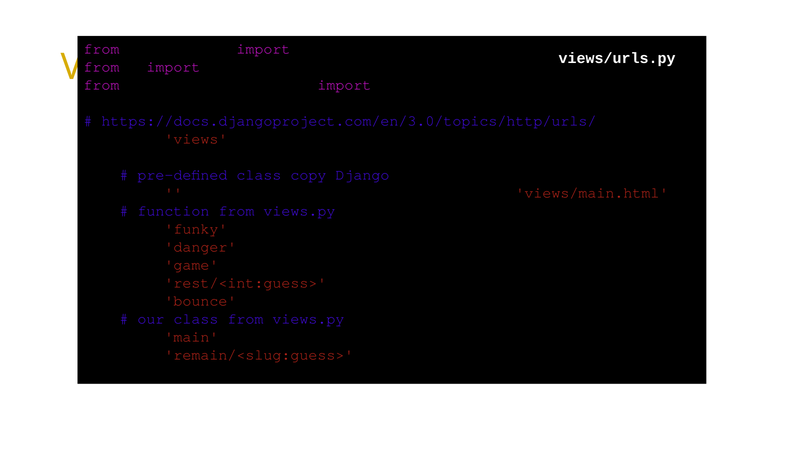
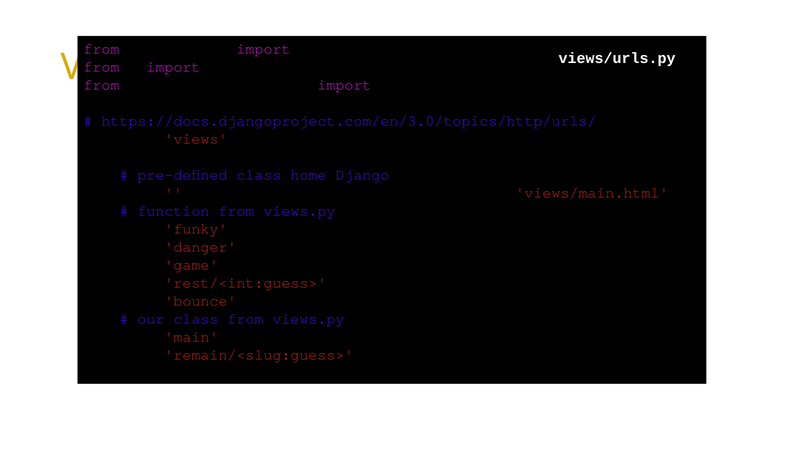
copy: copy -> home (308, 175)
